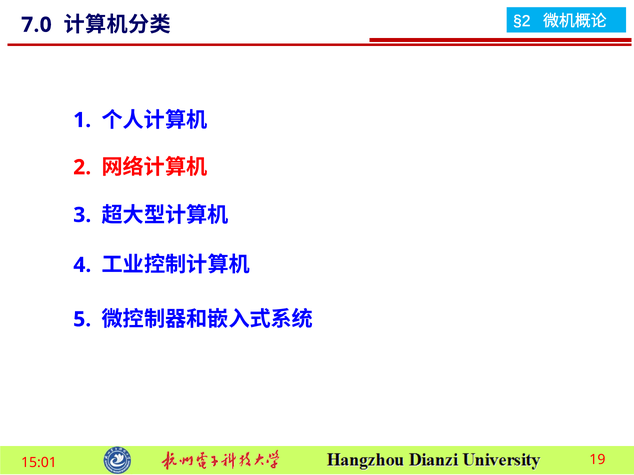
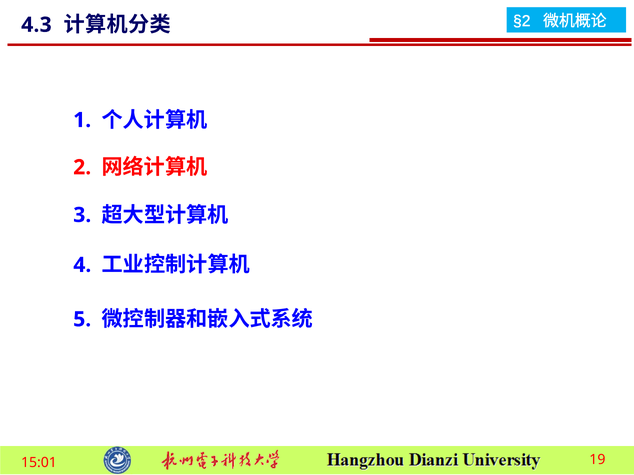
7.0: 7.0 -> 4.3 (36, 25)
